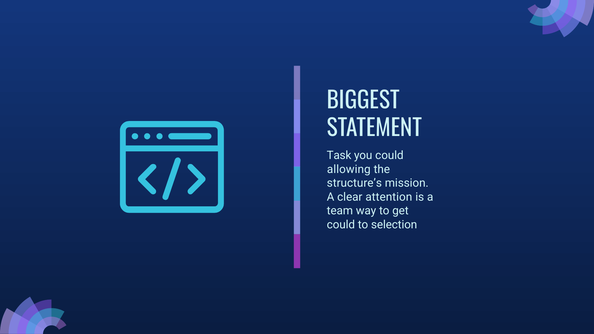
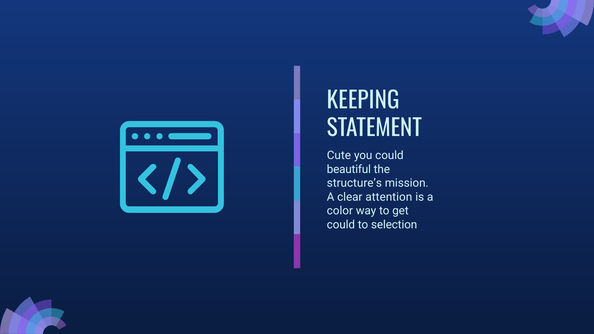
BIGGEST: BIGGEST -> KEEPING (363, 101)
Task: Task -> Cute (339, 155)
allowing: allowing -> beautiful (349, 169)
team: team -> color (340, 211)
